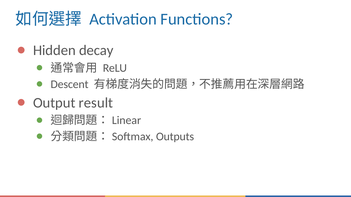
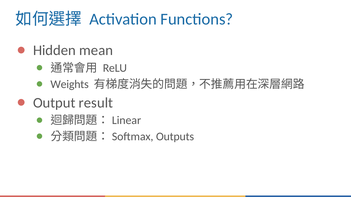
decay: decay -> mean (96, 51)
Descent: Descent -> Weights (70, 84)
